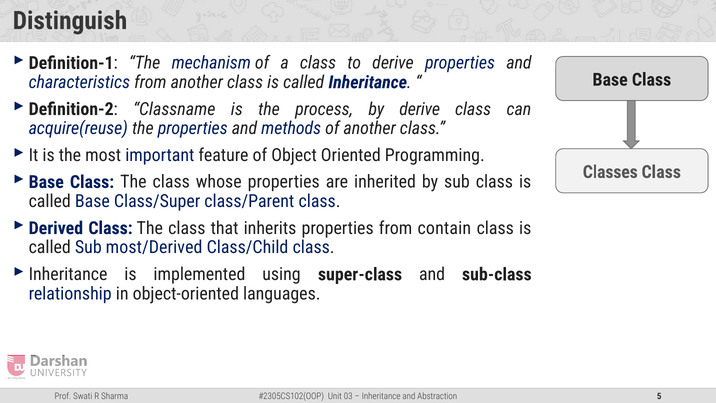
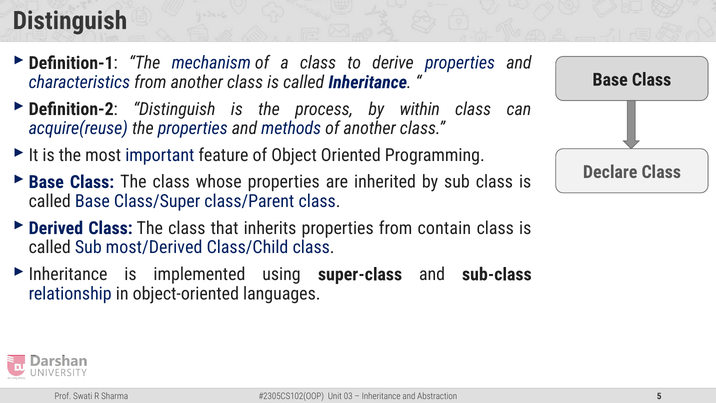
Definition-2 Classname: Classname -> Distinguish (174, 109)
by derive: derive -> within (420, 109)
Classes: Classes -> Declare (610, 172)
